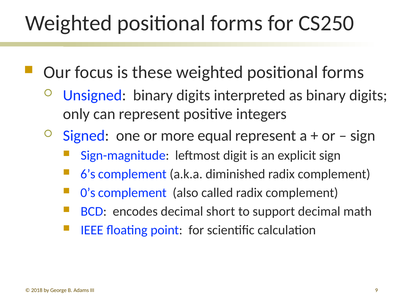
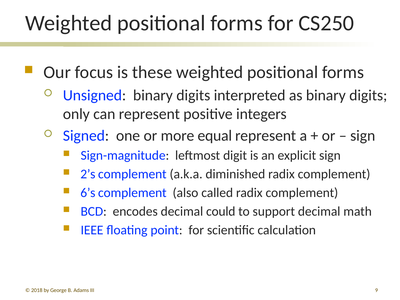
6’s: 6’s -> 2’s (88, 174)
0’s: 0’s -> 6’s (88, 193)
short: short -> could (221, 212)
